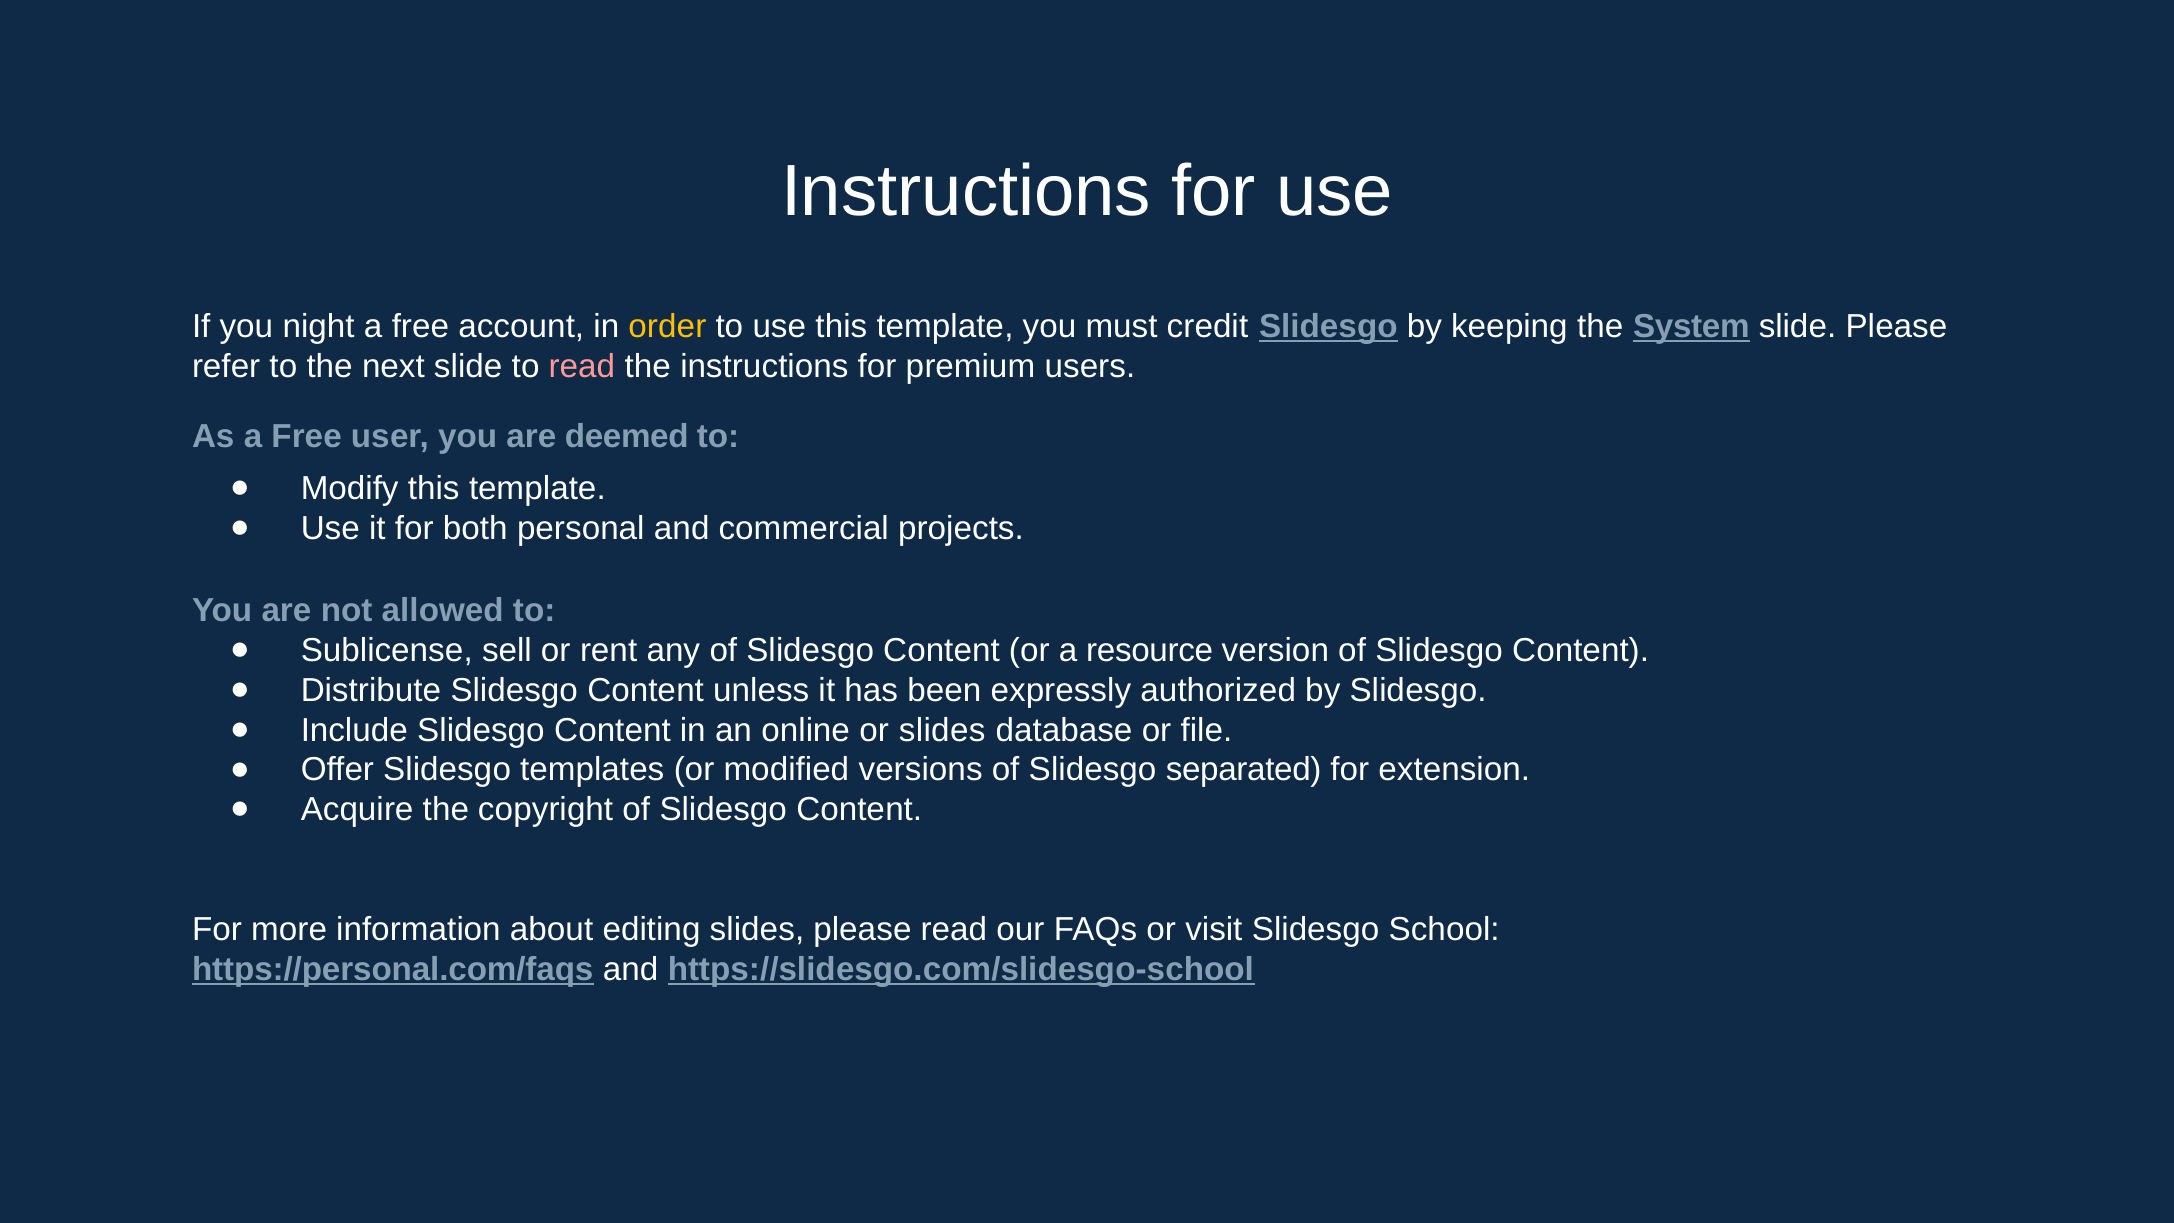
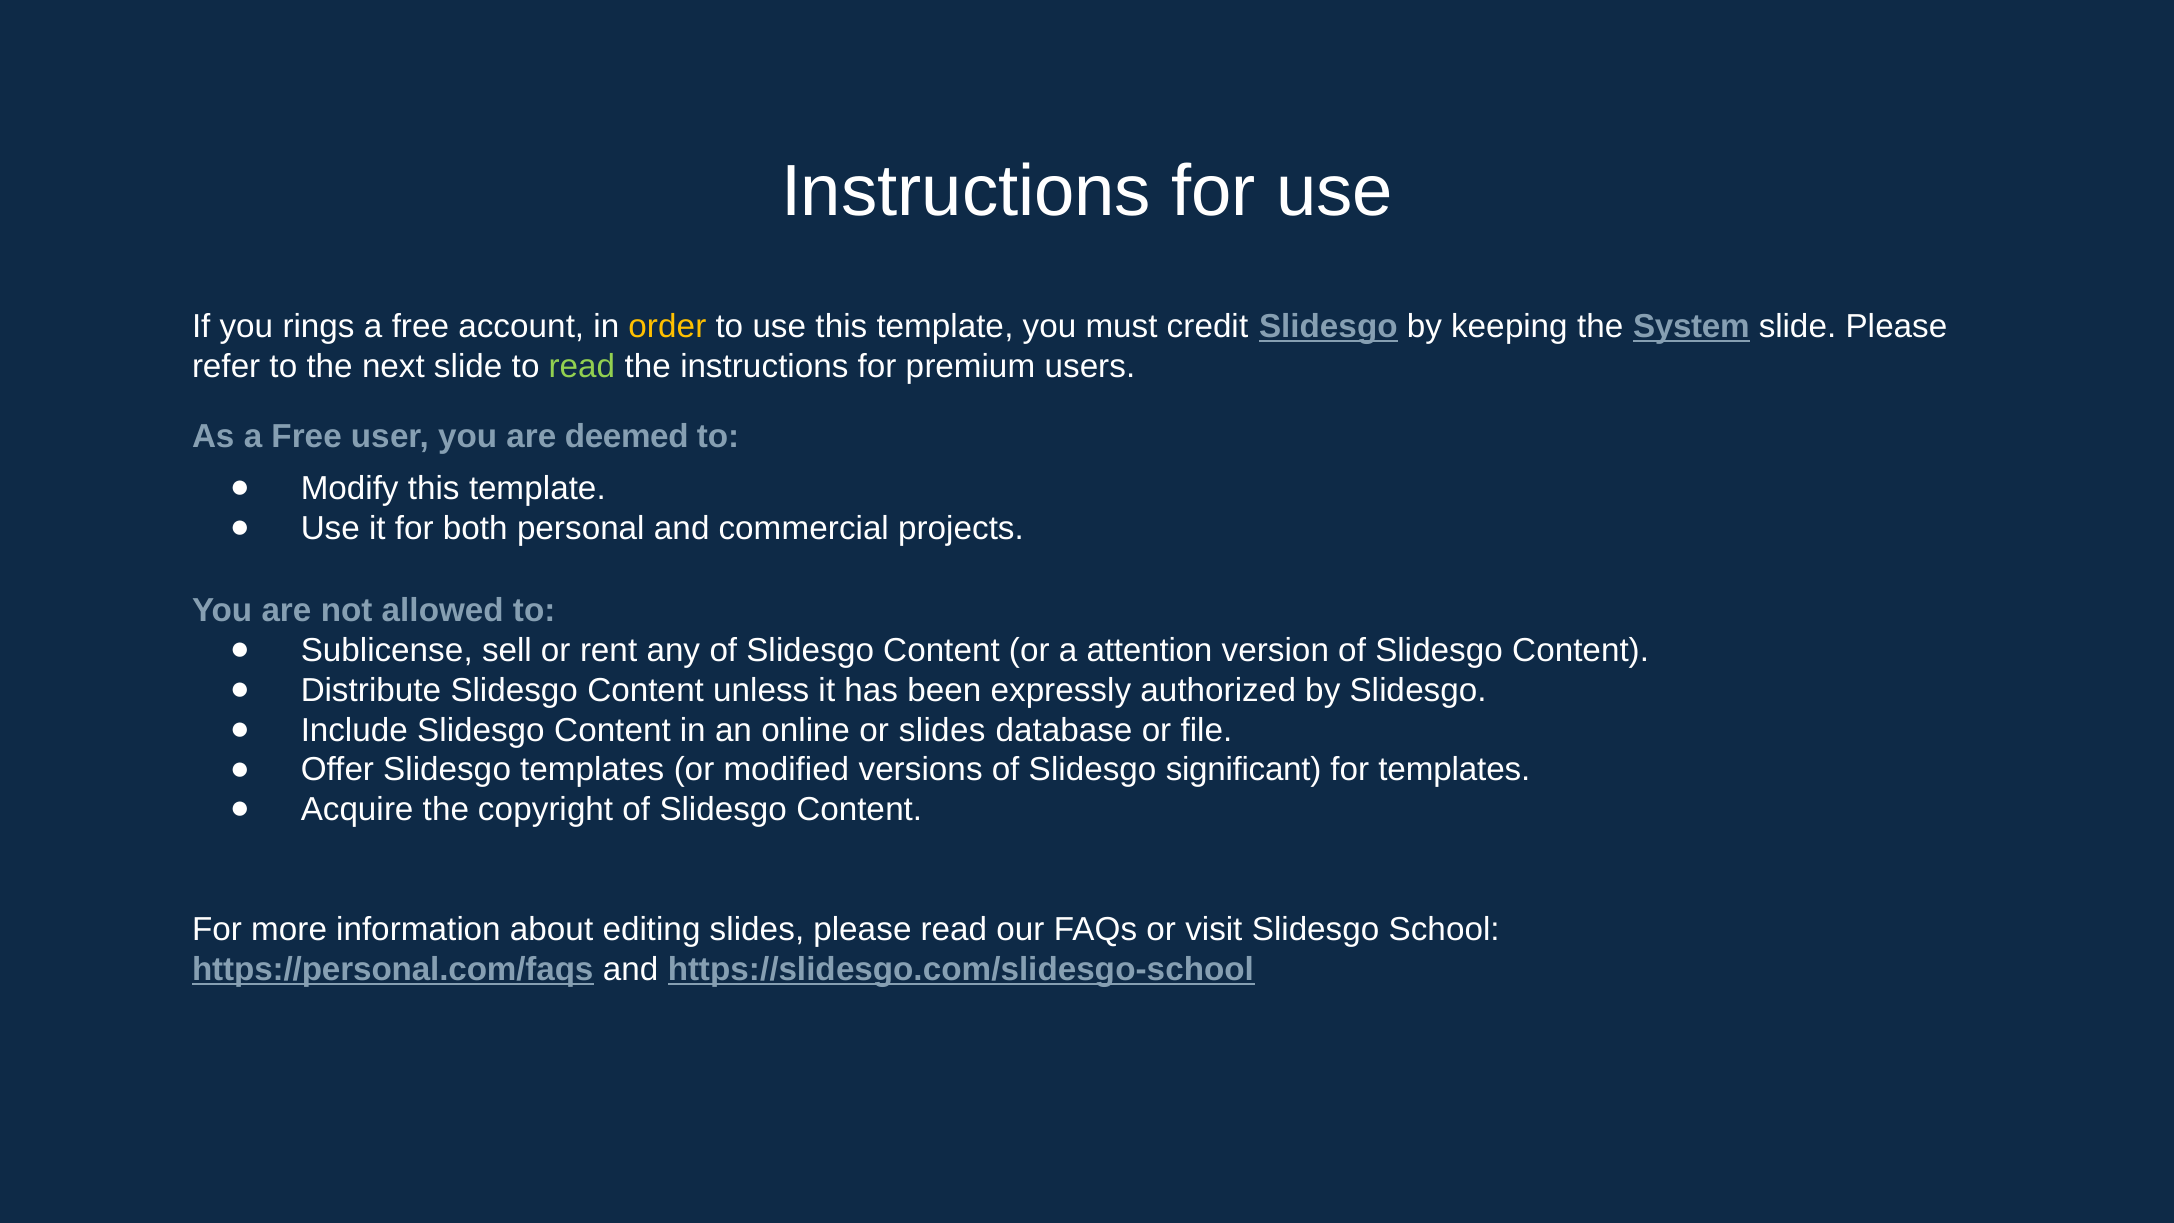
night: night -> rings (319, 326)
read colour: pink -> light green (582, 366)
resource: resource -> attention (1150, 650)
separated: separated -> significant (1244, 770)
for extension: extension -> templates (1454, 770)
